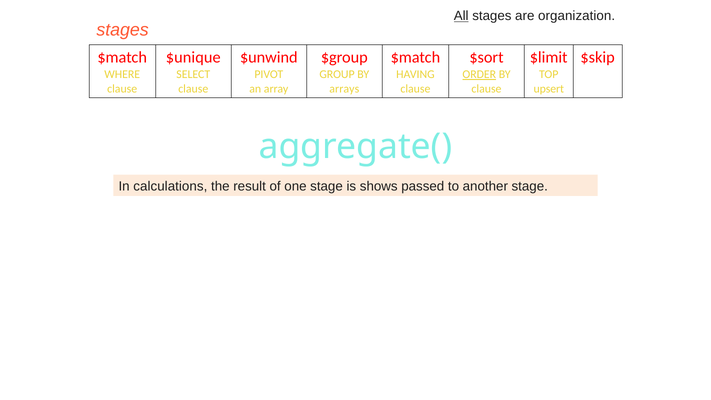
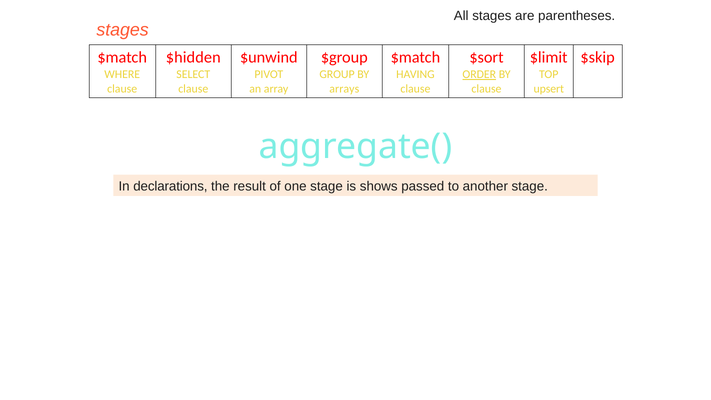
All underline: present -> none (461, 16)
organization: organization -> parentheses (577, 16)
$unique: $unique -> $hidden (193, 57)
calculations: calculations -> declarations (170, 186)
